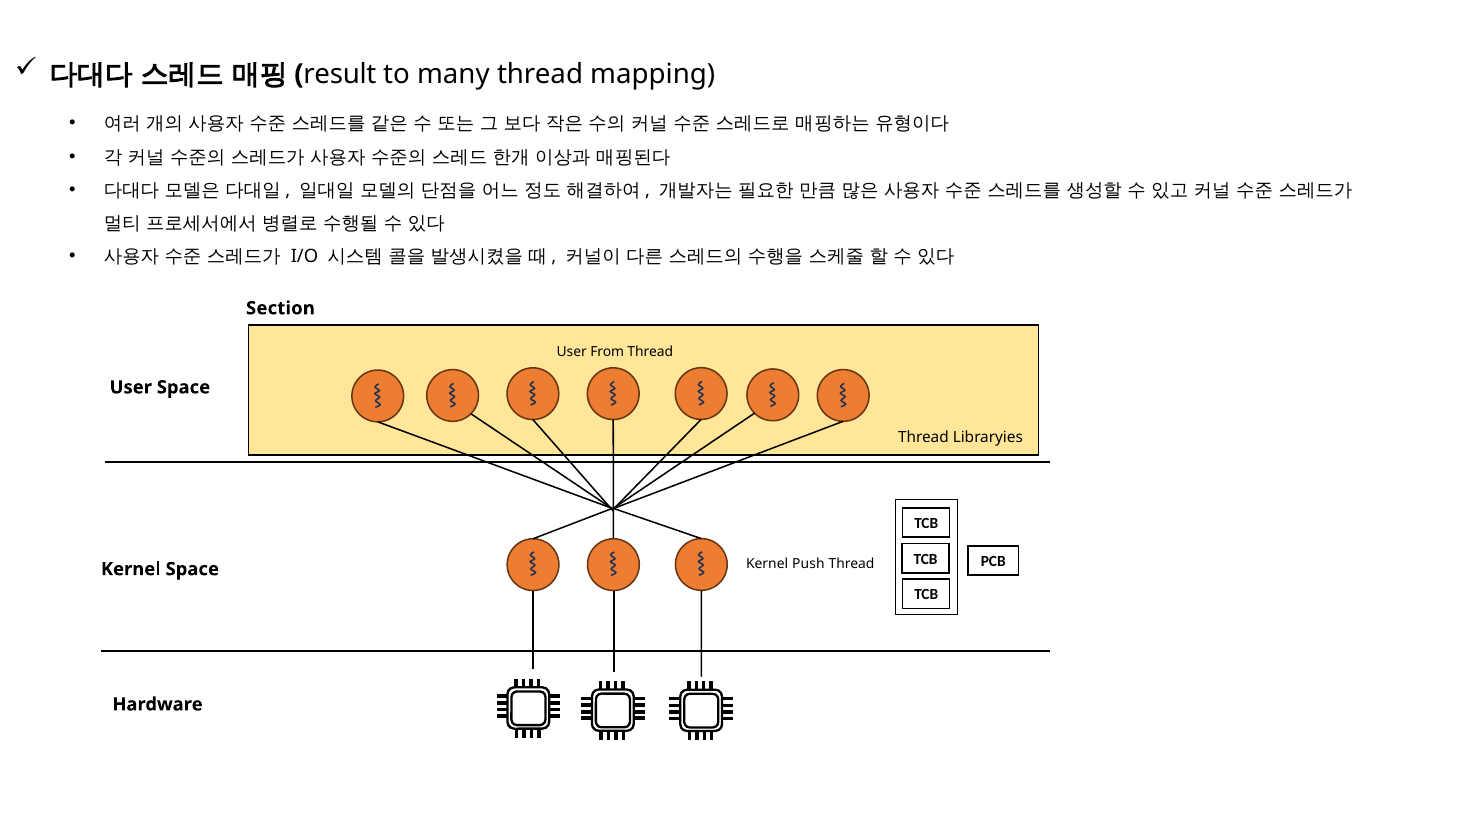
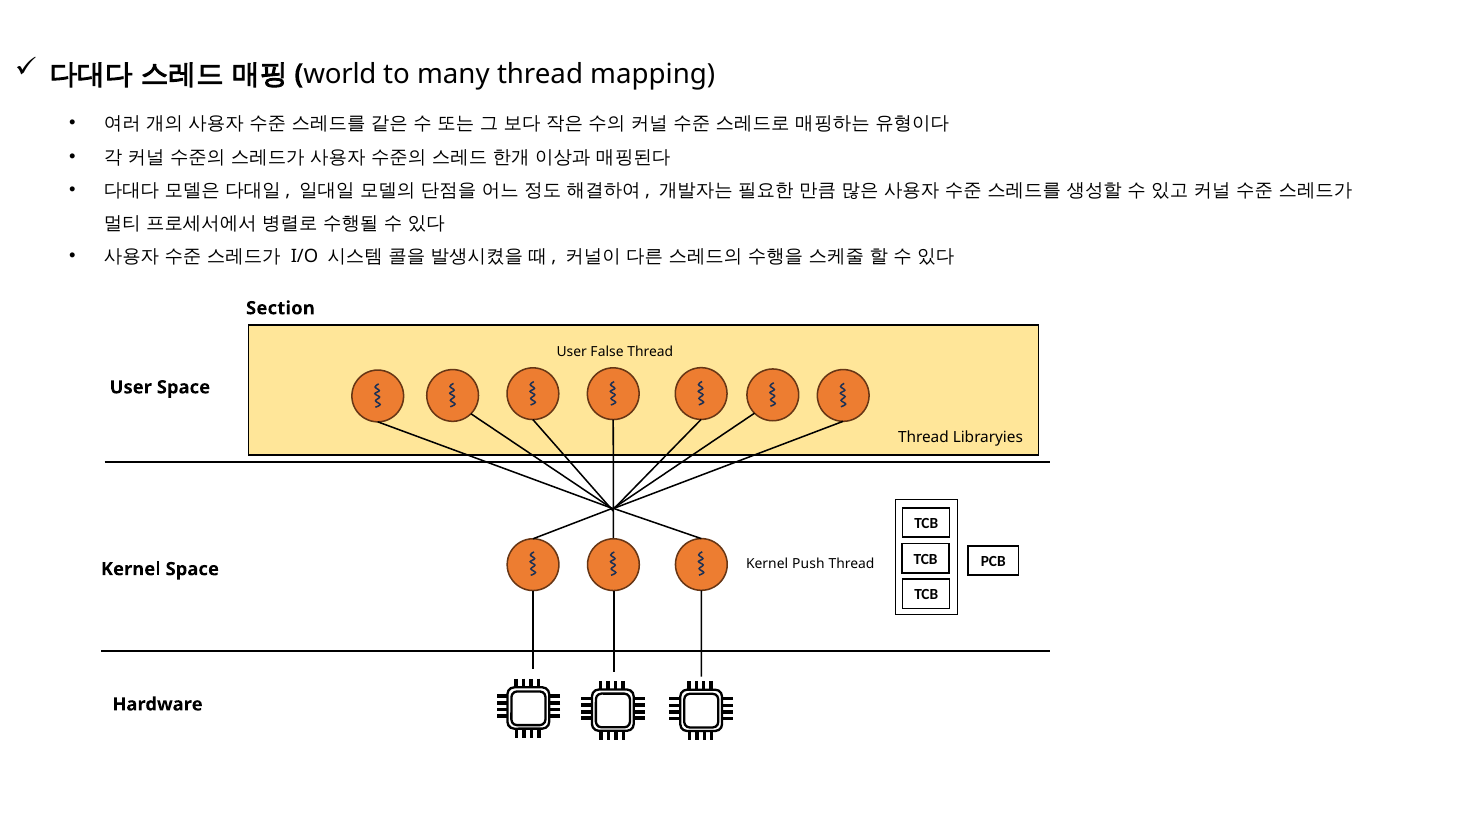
result: result -> world (340, 74)
From: From -> False (607, 352)
